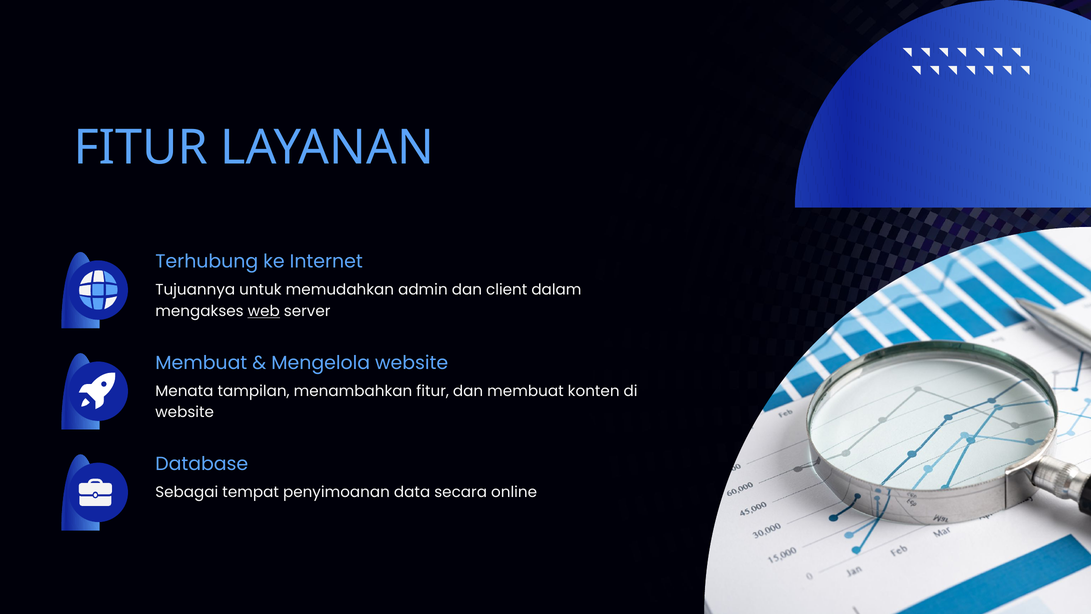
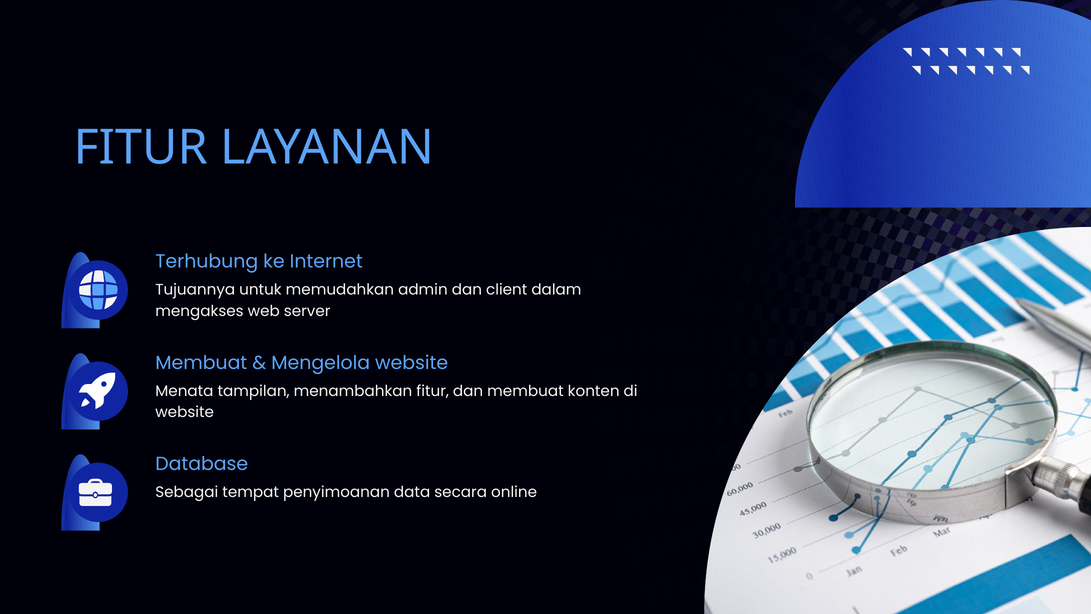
web underline: present -> none (264, 311)
